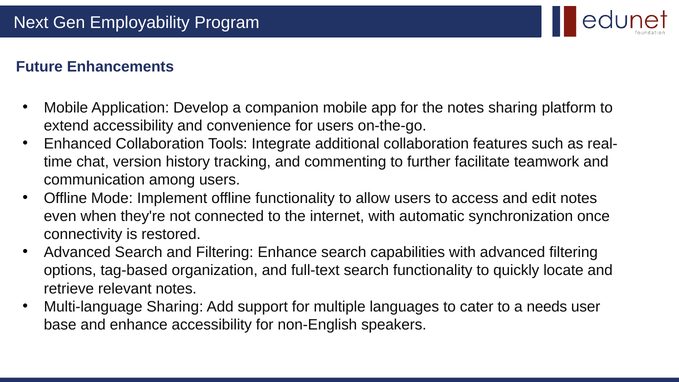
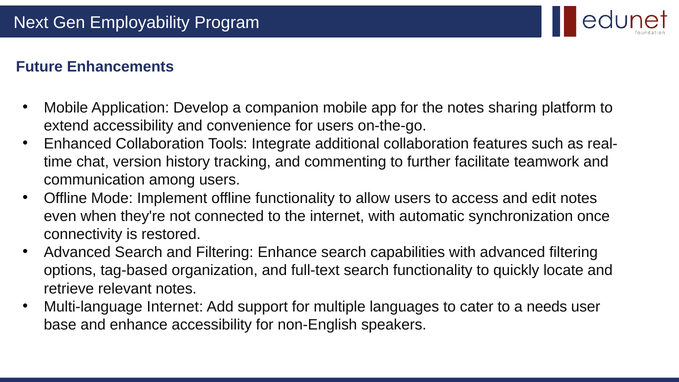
Multi-language Sharing: Sharing -> Internet (175, 307)
